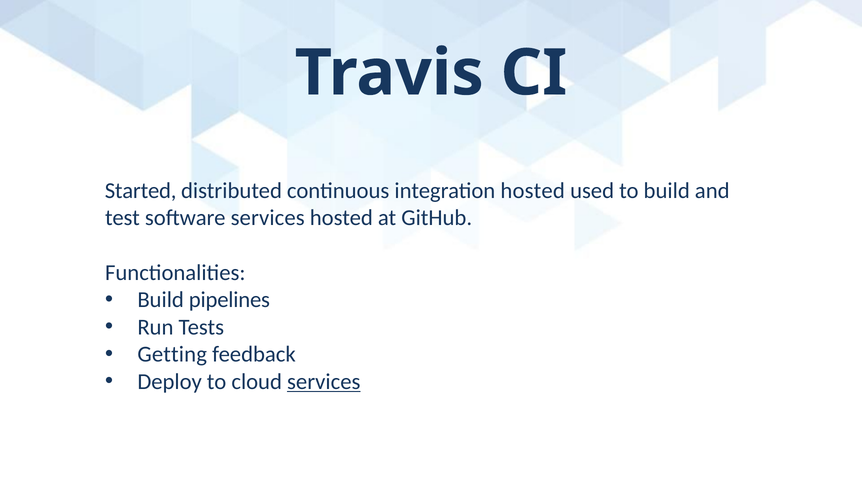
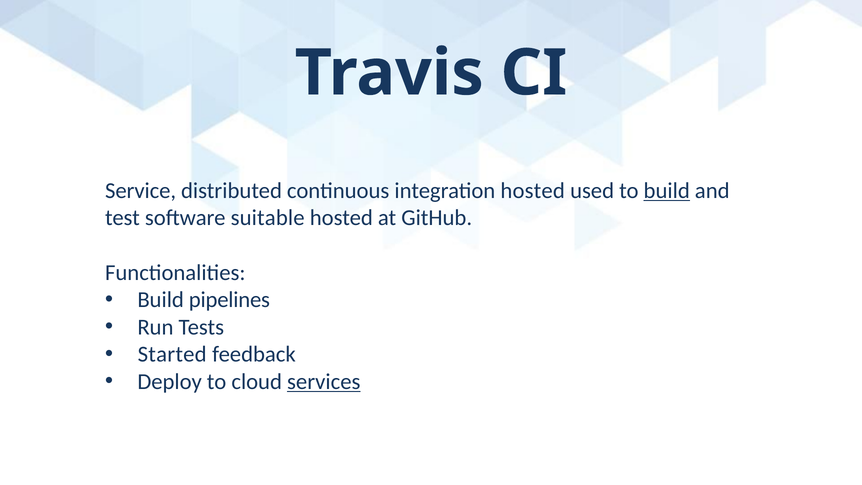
Started: Started -> Service (141, 191)
build underline: none -> present (667, 191)
software services: services -> suitable (268, 218)
Getting: Getting -> Started (172, 354)
